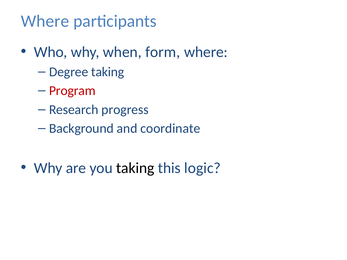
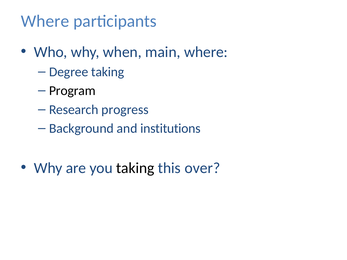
form: form -> main (163, 52)
Program colour: red -> black (72, 91)
coordinate: coordinate -> institutions (170, 129)
logic: logic -> over (202, 168)
